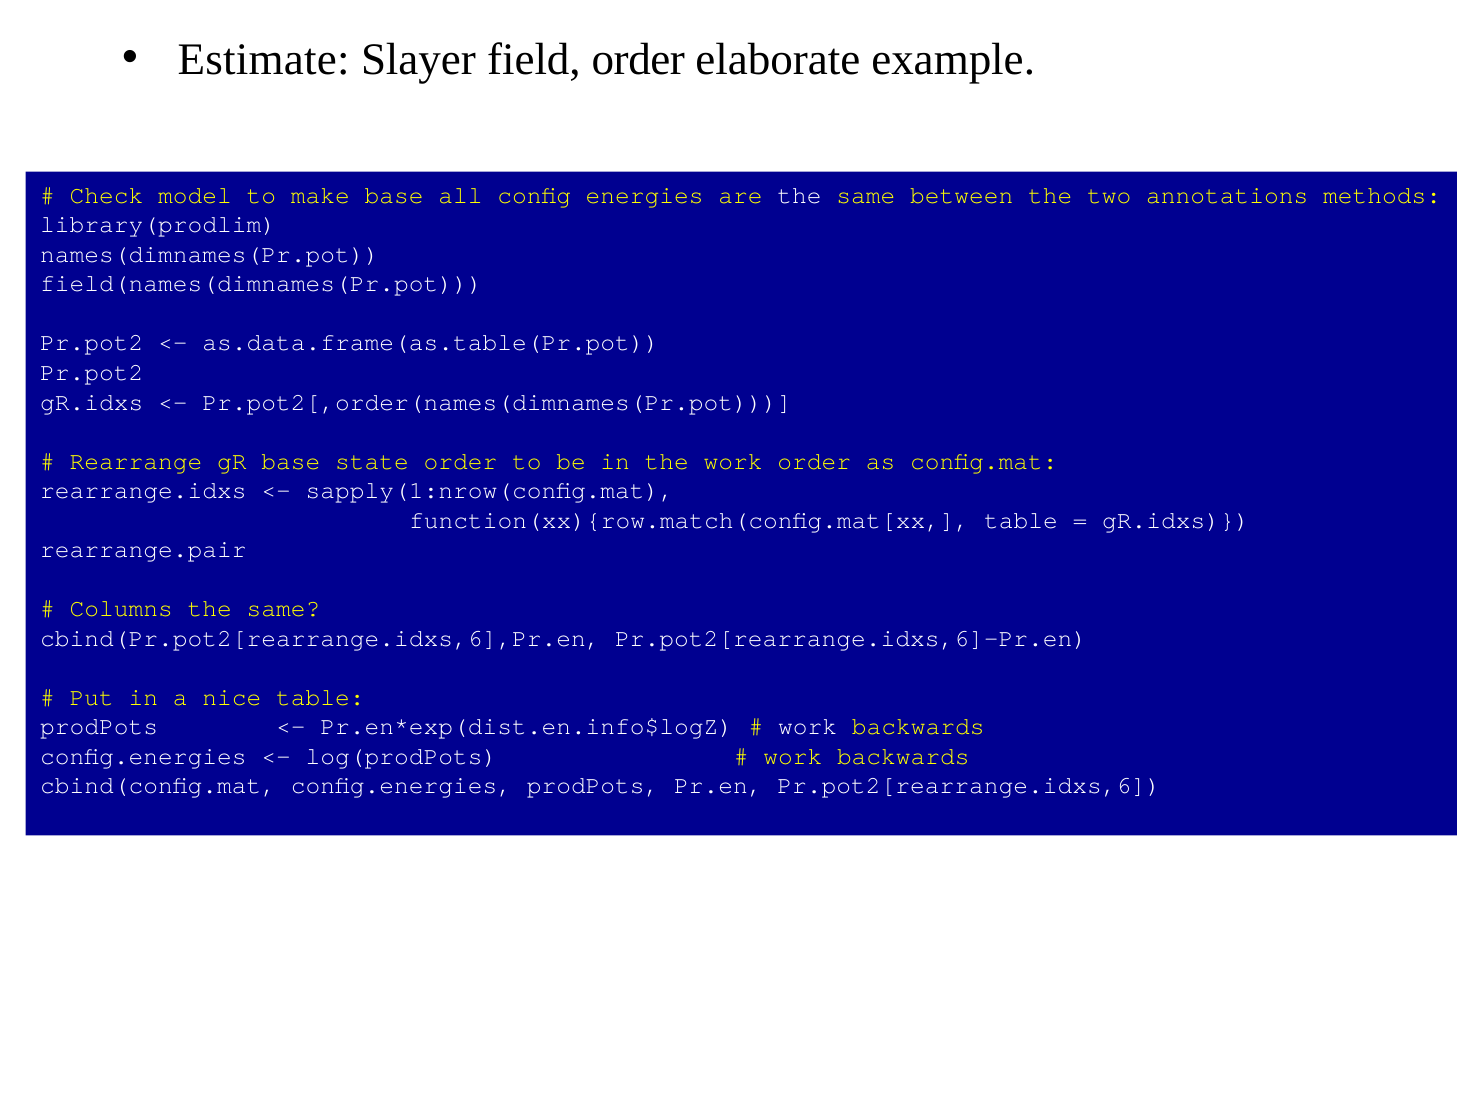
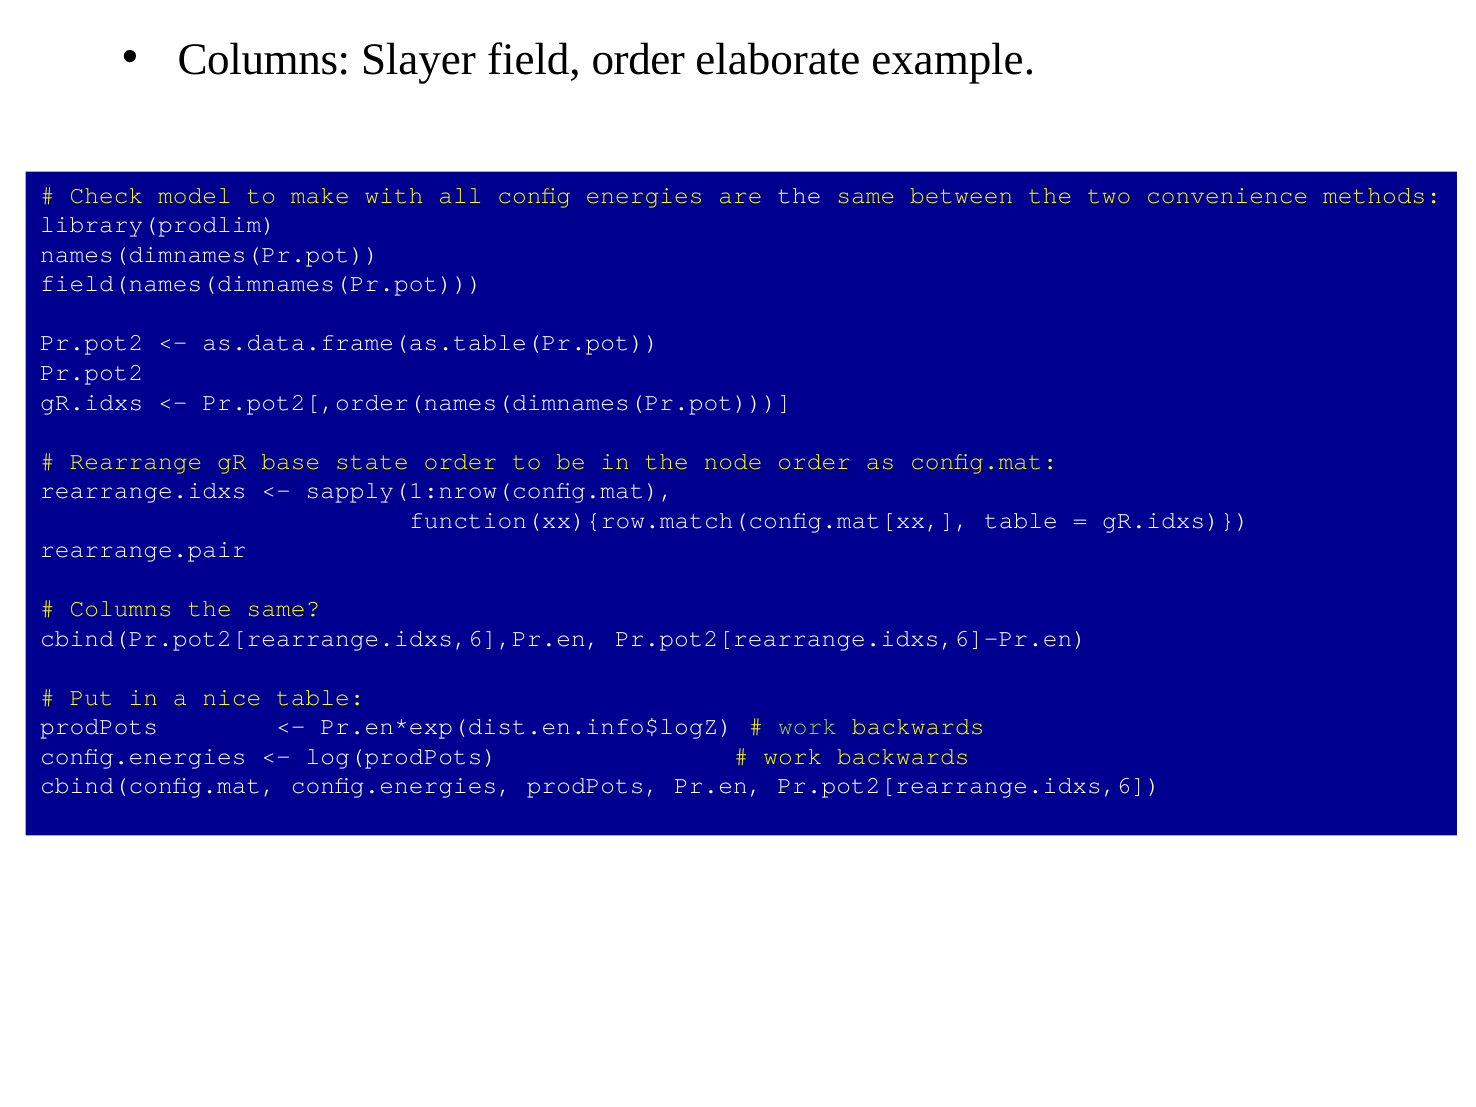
Estimate: Estimate -> Columns (264, 59)
make base: base -> with (394, 195)
annotations: annotations -> convenience (1227, 195)
the work: work -> node (733, 461)
work colour: white -> light green (808, 727)
